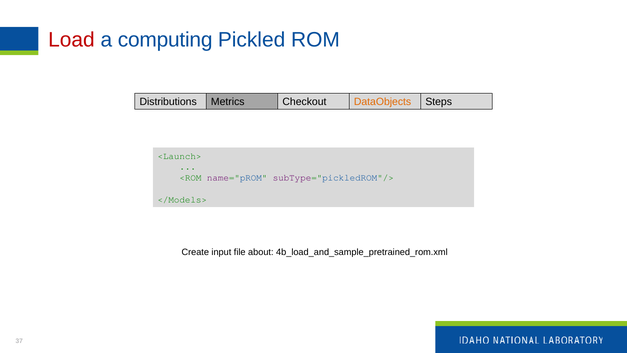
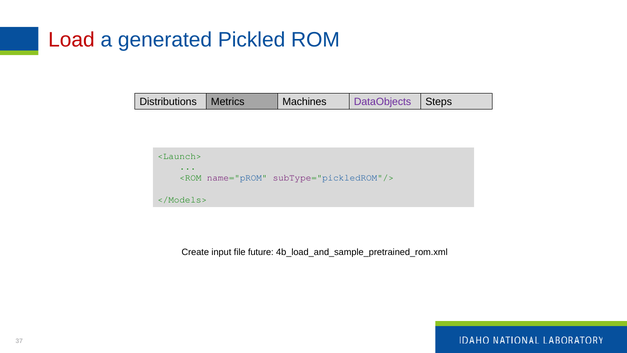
computing: computing -> generated (165, 40)
Checkout: Checkout -> Machines (304, 102)
DataObjects colour: orange -> purple (383, 102)
about: about -> future (261, 252)
